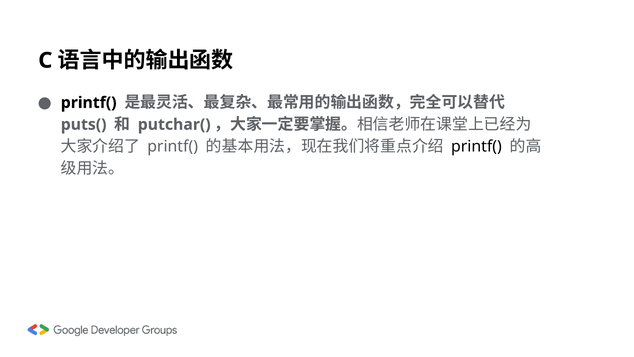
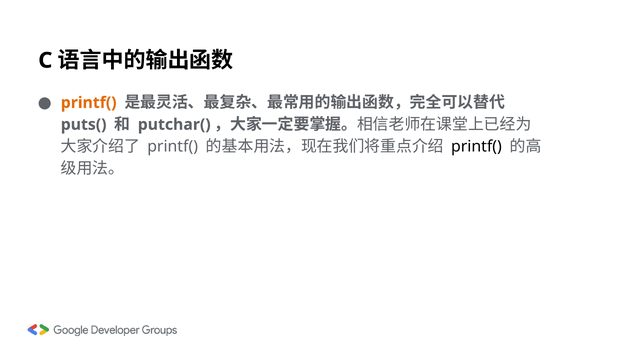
printf( colour: black -> orange (89, 103)
